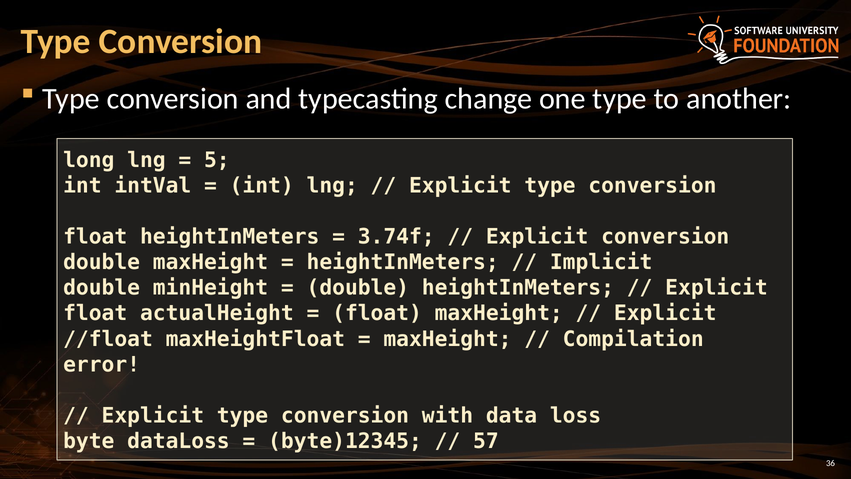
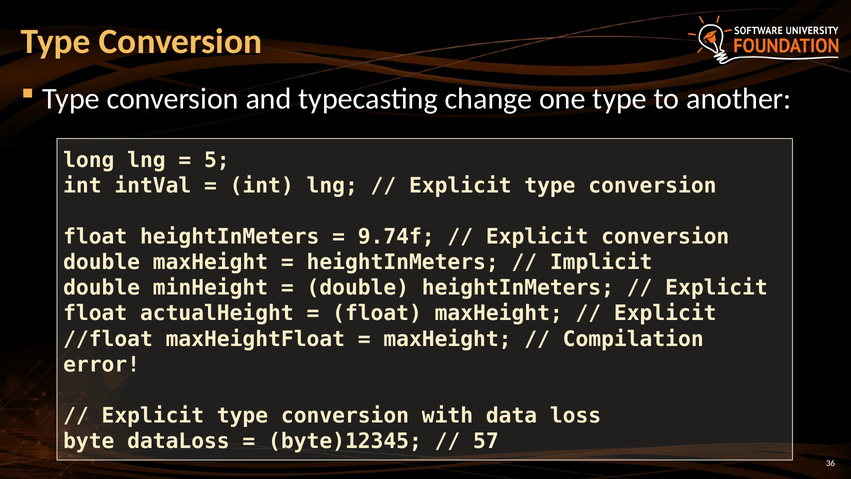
3.74f: 3.74f -> 9.74f (396, 237)
